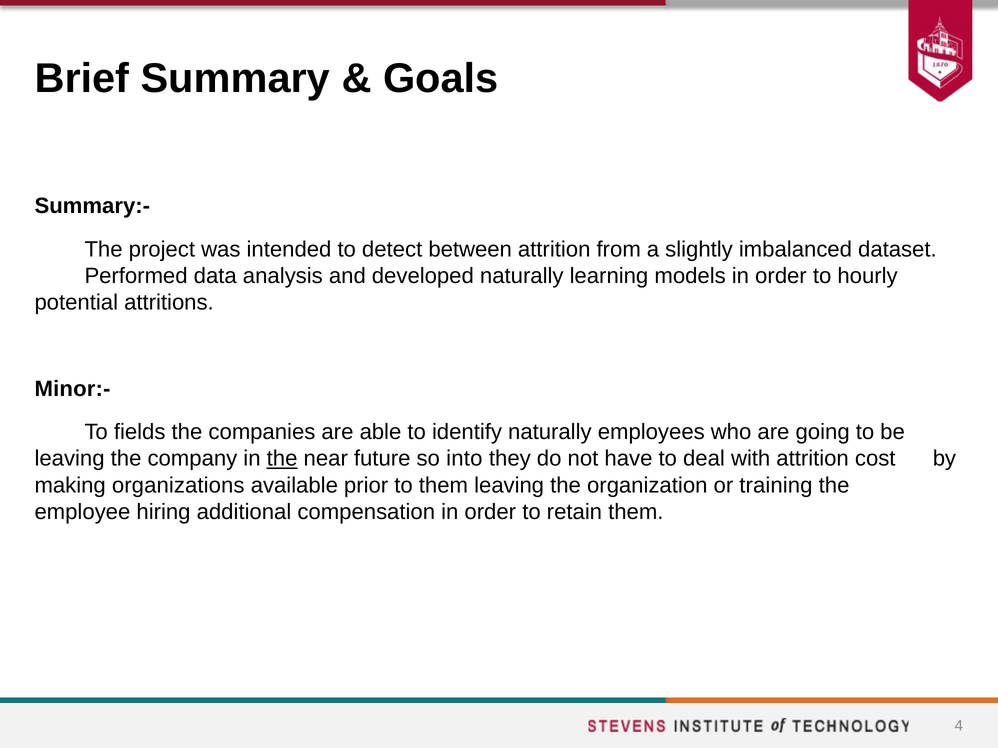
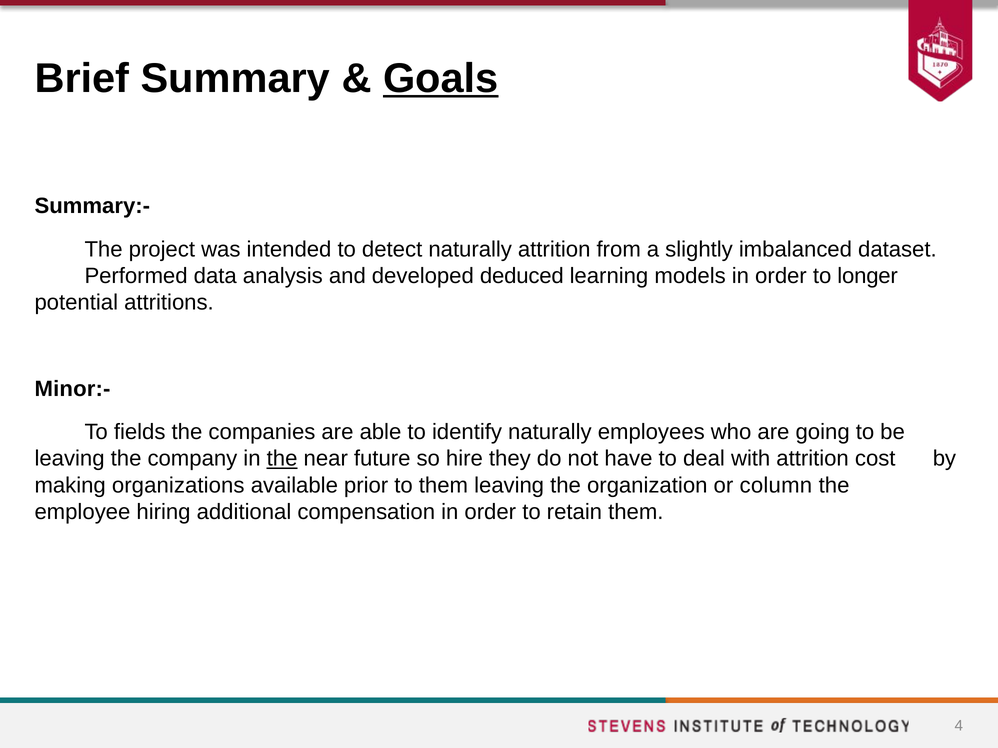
Goals underline: none -> present (441, 78)
detect between: between -> naturally (470, 250)
developed naturally: naturally -> deduced (522, 276)
hourly: hourly -> longer (868, 276)
into: into -> hire (464, 459)
training: training -> column (776, 486)
